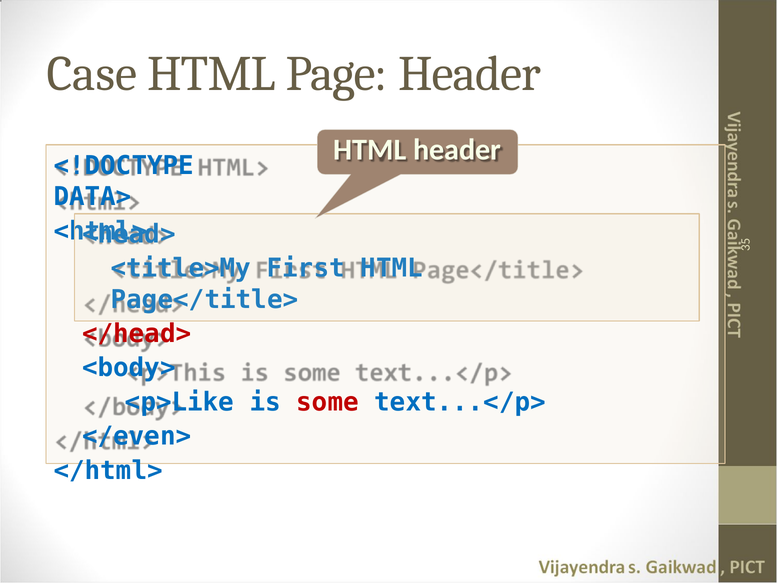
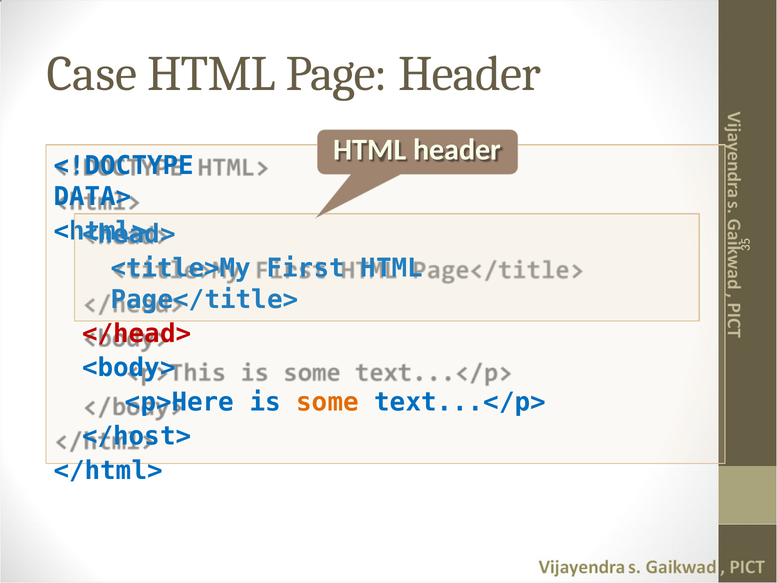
<p>Like: <p>Like -> <p>Here (180, 402)
some colour: red -> orange (328, 402)
</even>: </even> -> </host> (137, 436)
